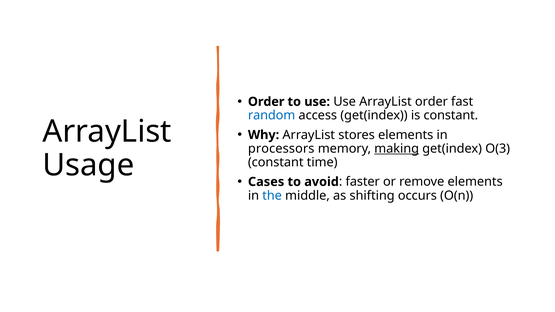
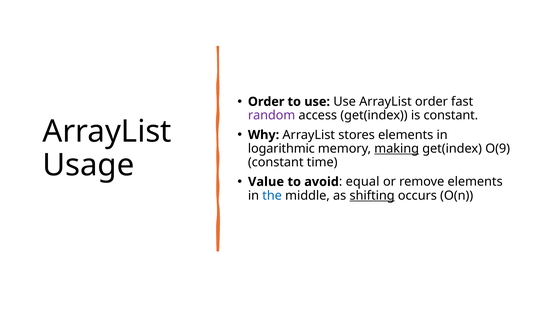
random colour: blue -> purple (272, 115)
processors: processors -> logarithmic (281, 149)
O(3: O(3 -> O(9 (498, 149)
Cases: Cases -> Value (266, 182)
faster: faster -> equal (363, 182)
shifting underline: none -> present (372, 196)
